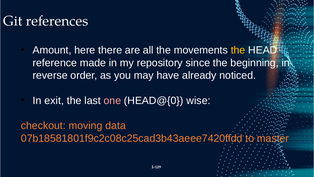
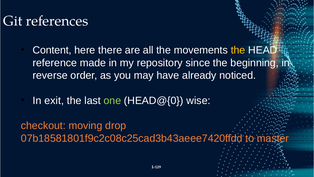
Amount: Amount -> Content (52, 50)
one colour: pink -> light green (112, 100)
data: data -> drop (116, 126)
